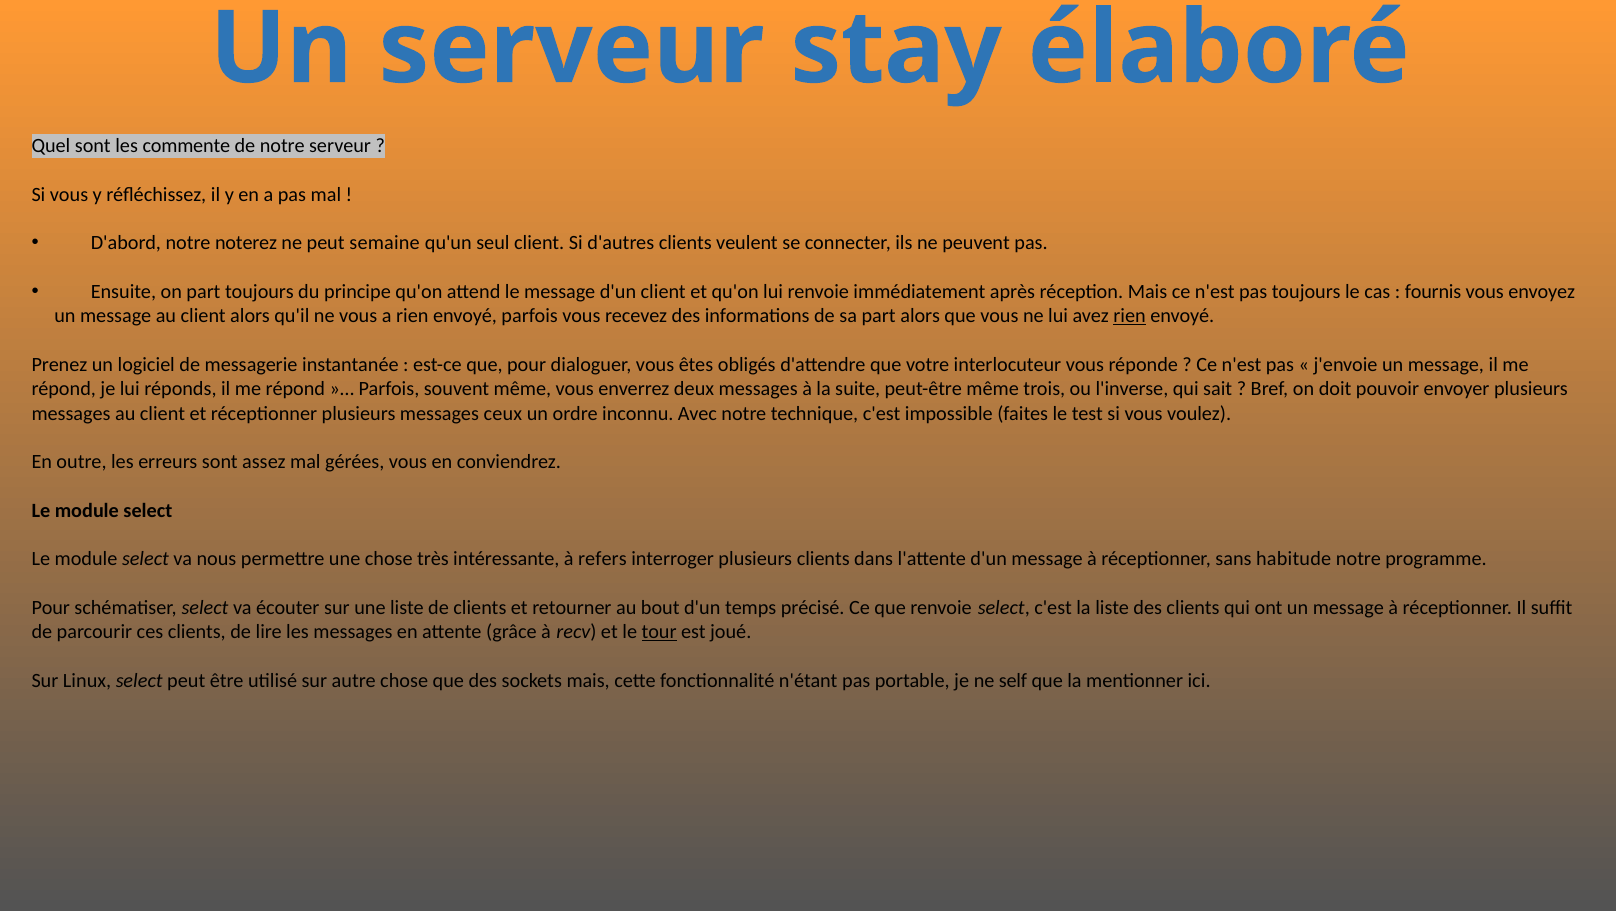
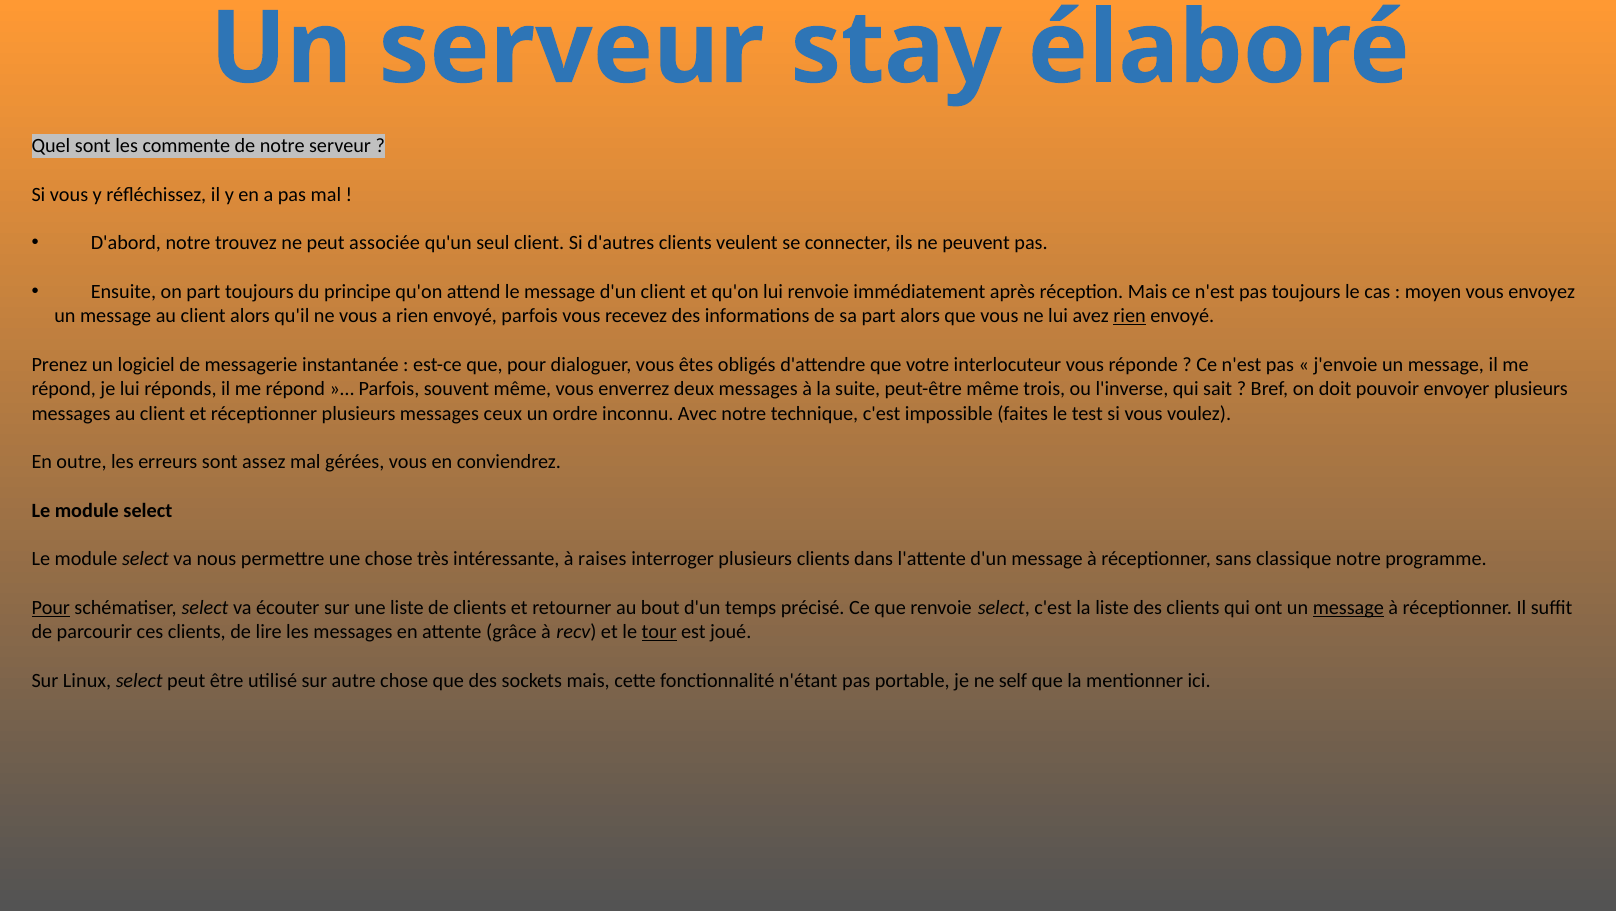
noterez: noterez -> trouvez (246, 243)
semaine: semaine -> associée (385, 243)
fournis: fournis -> moyen (1433, 292)
refers: refers -> raises (602, 559)
habitude: habitude -> classique (1294, 559)
Pour underline: none -> present (51, 608)
message underline: none -> present (1348, 608)
